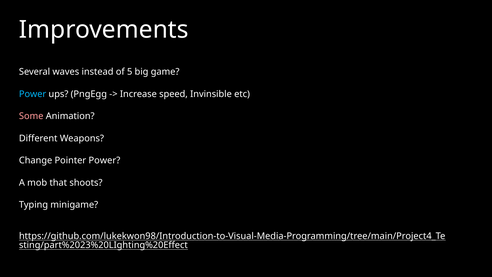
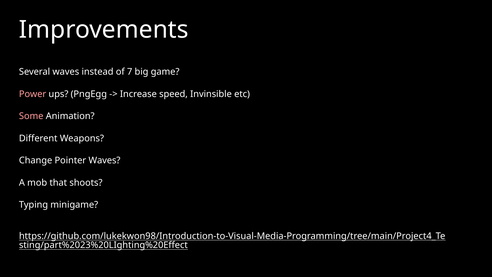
5: 5 -> 7 (130, 72)
Power colour: light blue -> pink (33, 94)
Pointer Power: Power -> Waves (104, 160)
